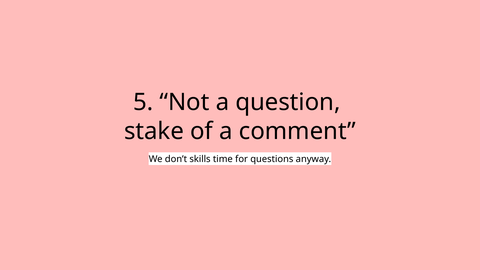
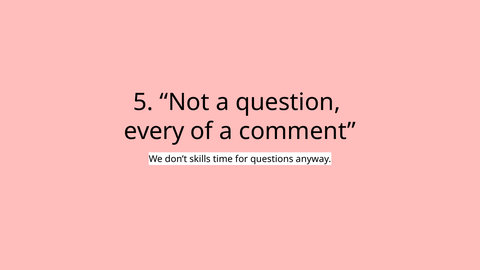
stake: stake -> every (154, 131)
